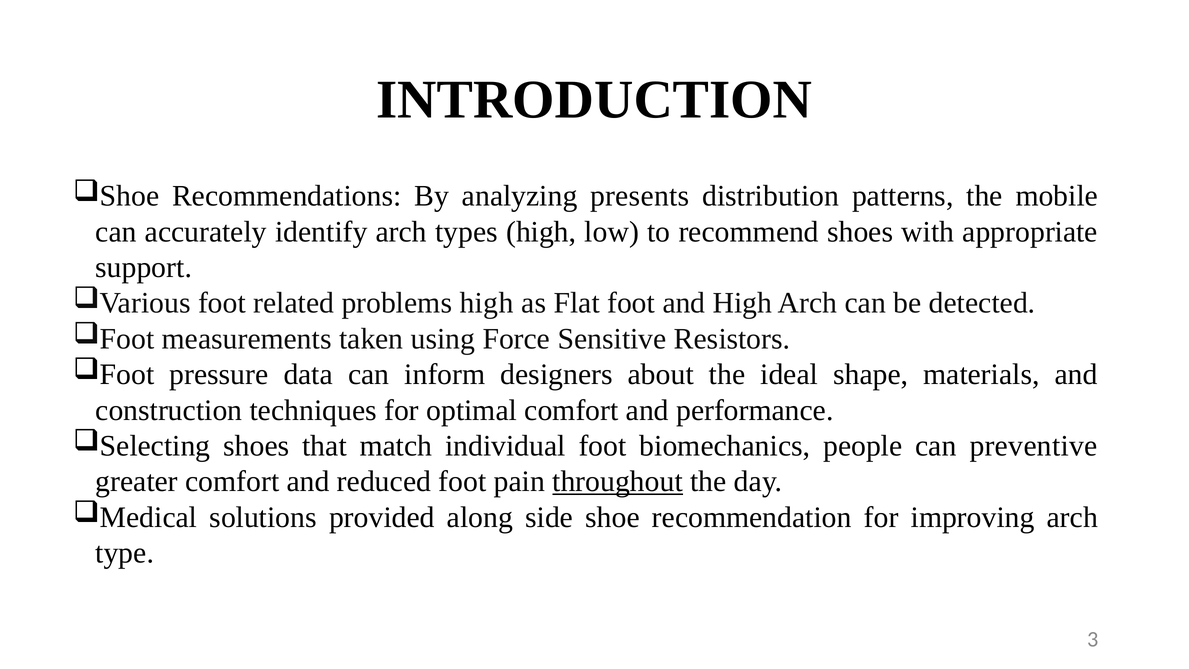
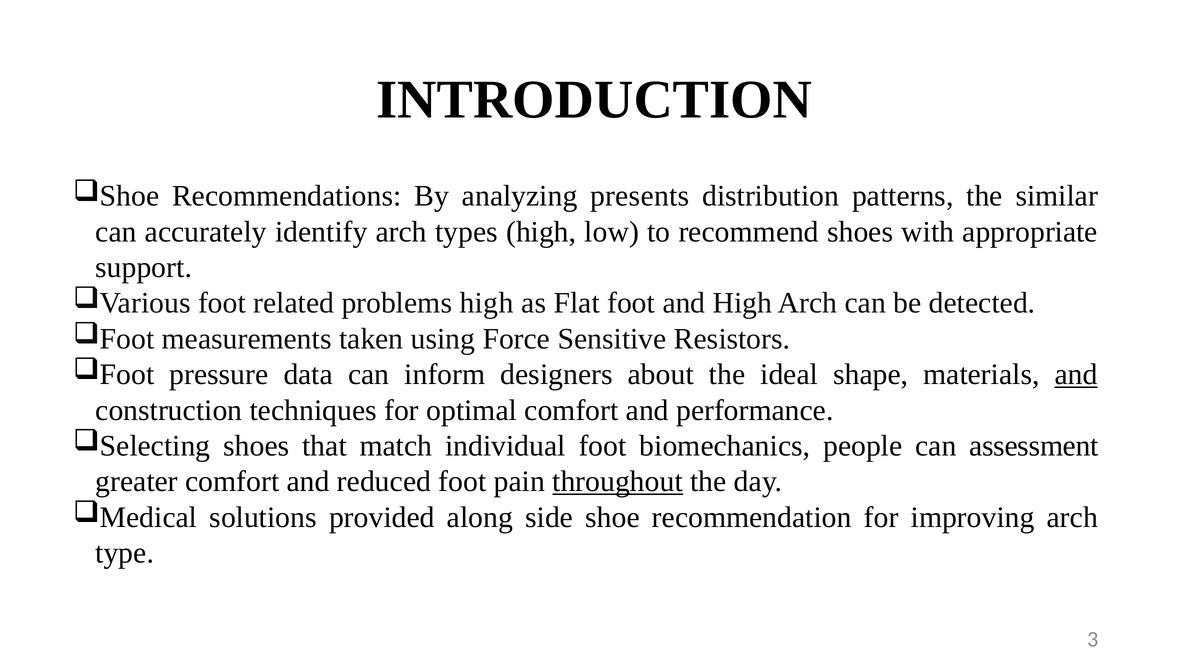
mobile: mobile -> similar (1057, 196)
and underline: none -> present (1076, 374)
preventive: preventive -> assessment (1034, 446)
